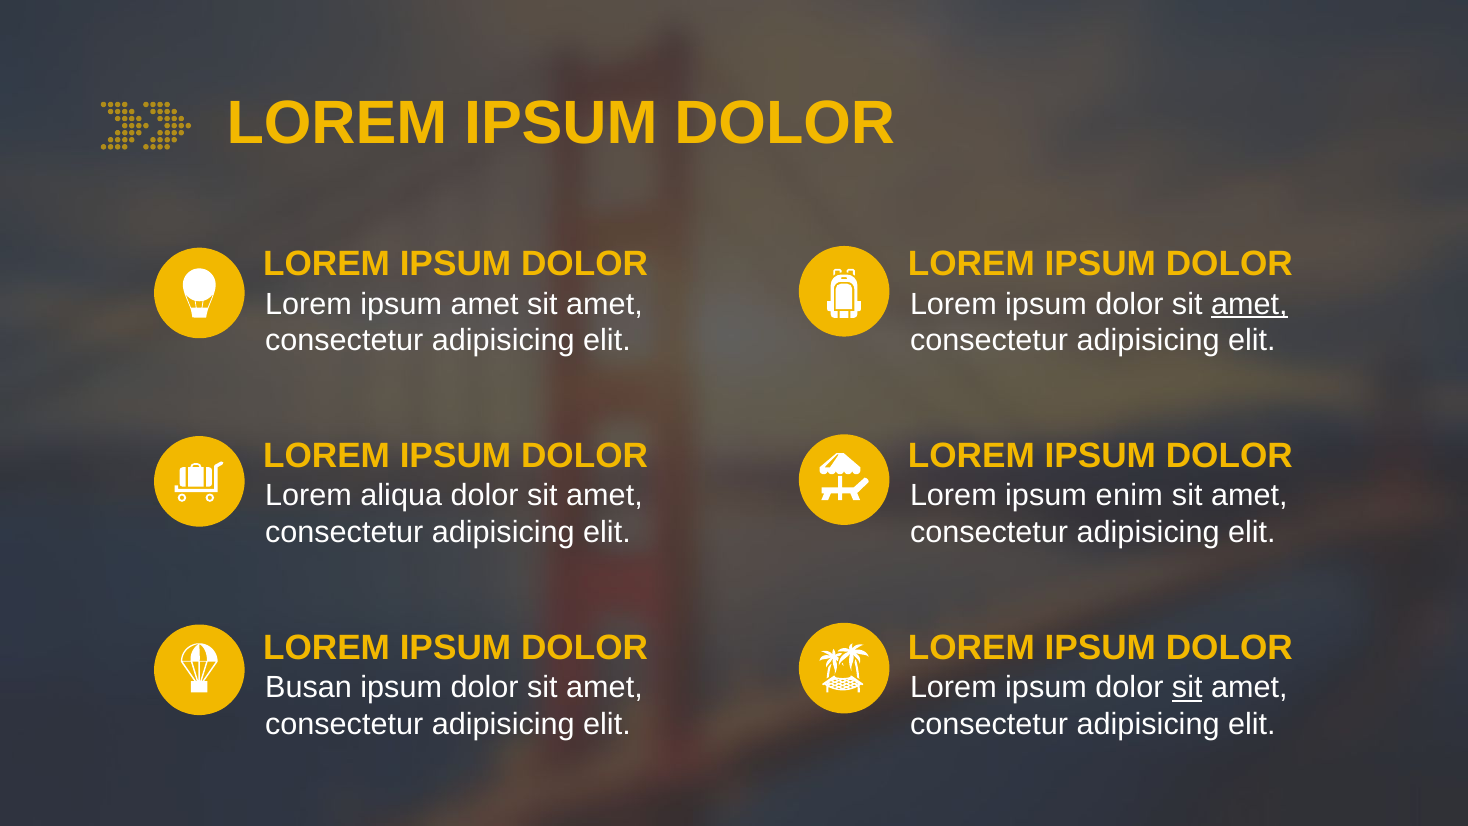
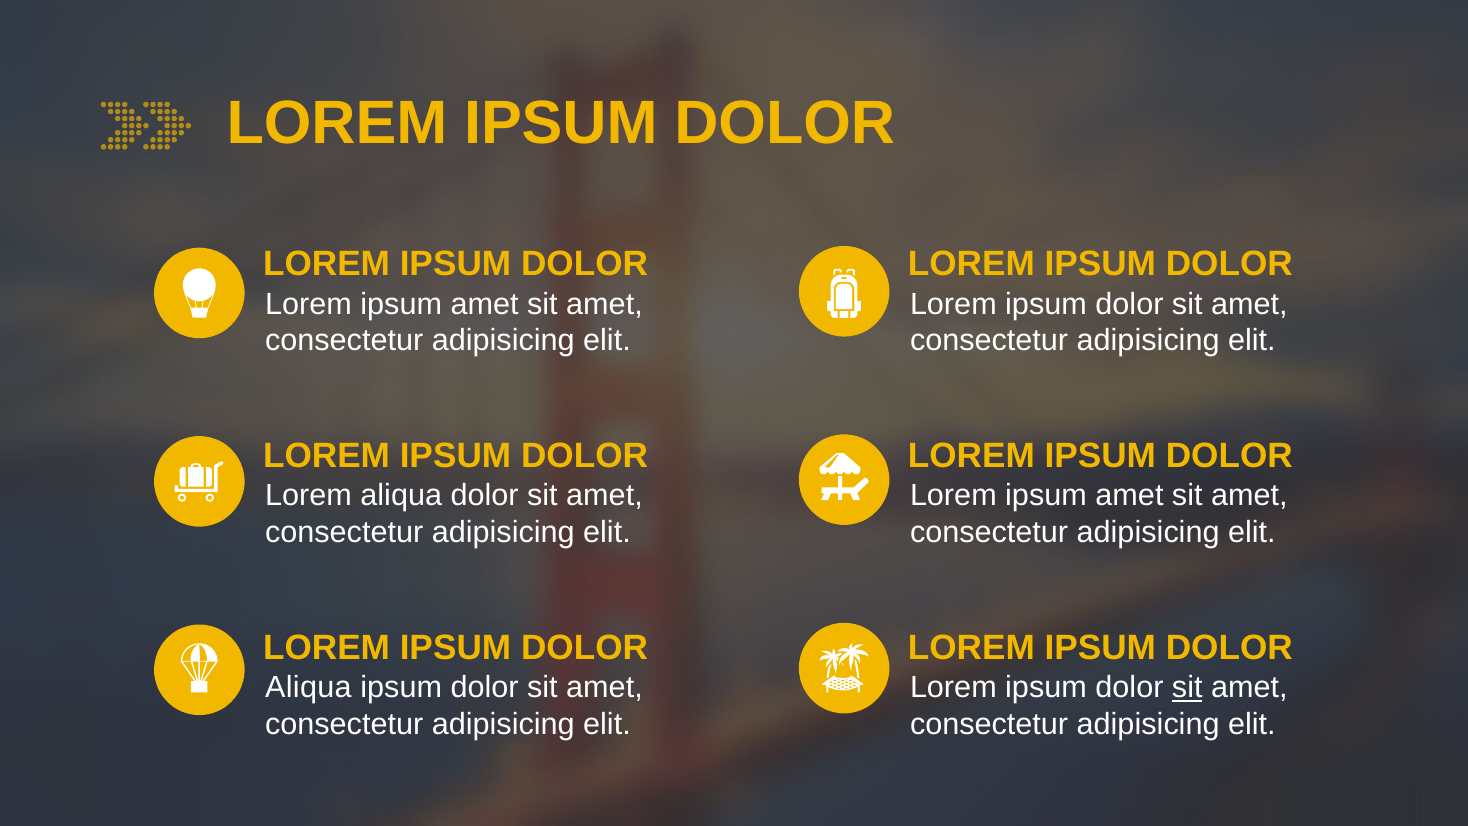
amet underline: present -> none (1249, 304)
enim: enim -> amet (1129, 496)
Busan: Busan -> Aliqua (308, 688)
